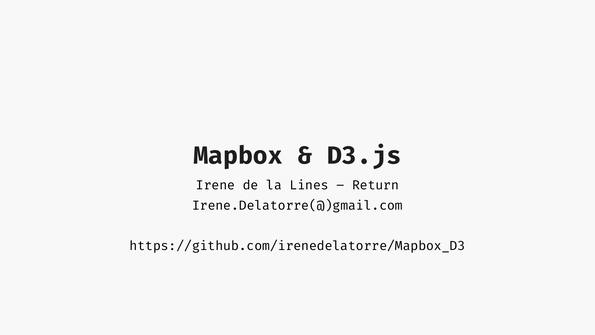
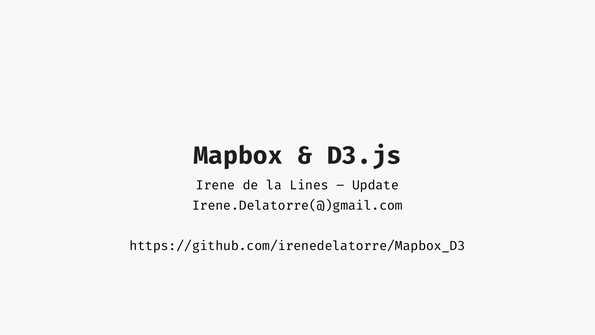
Return: Return -> Update (375, 185)
